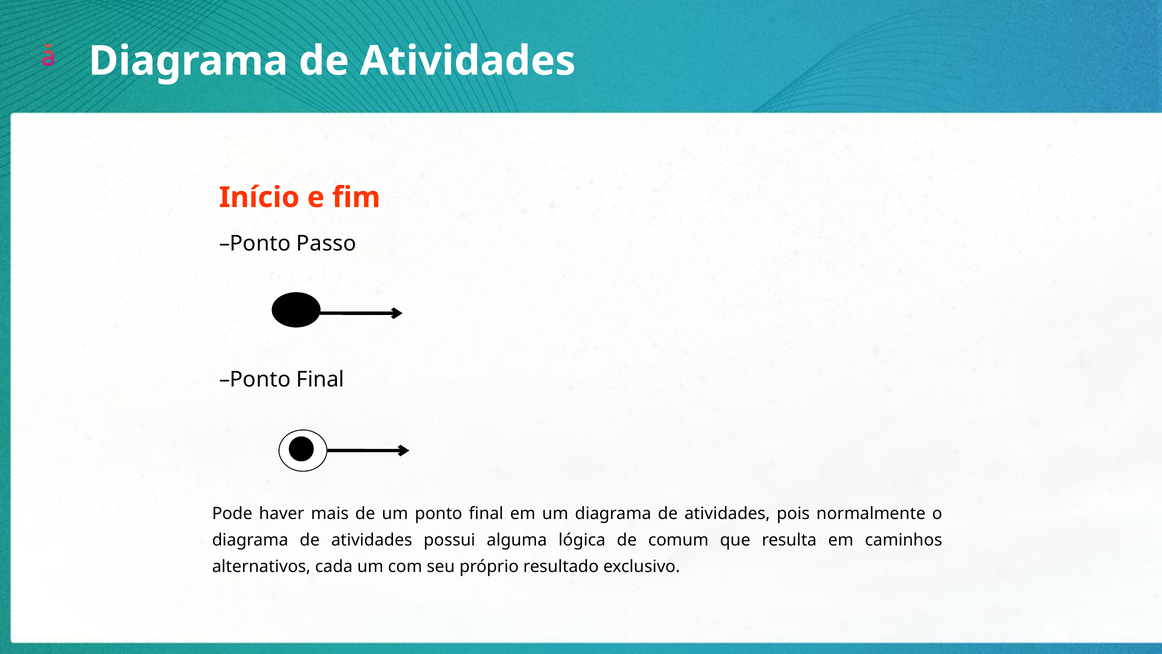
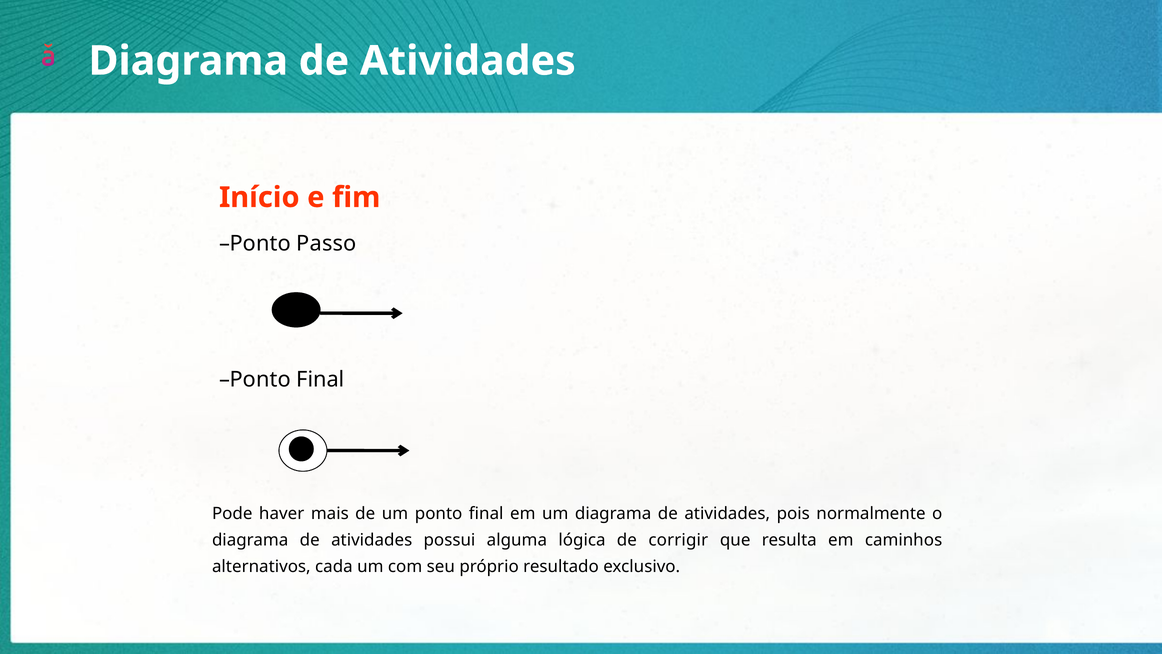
comum: comum -> corrigir (678, 540)
